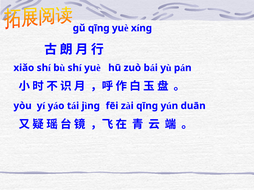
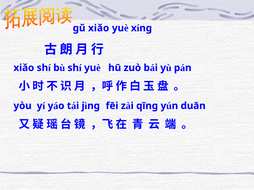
ɡǔ qīnɡ: qīnɡ -> xiǎo (99, 28)
